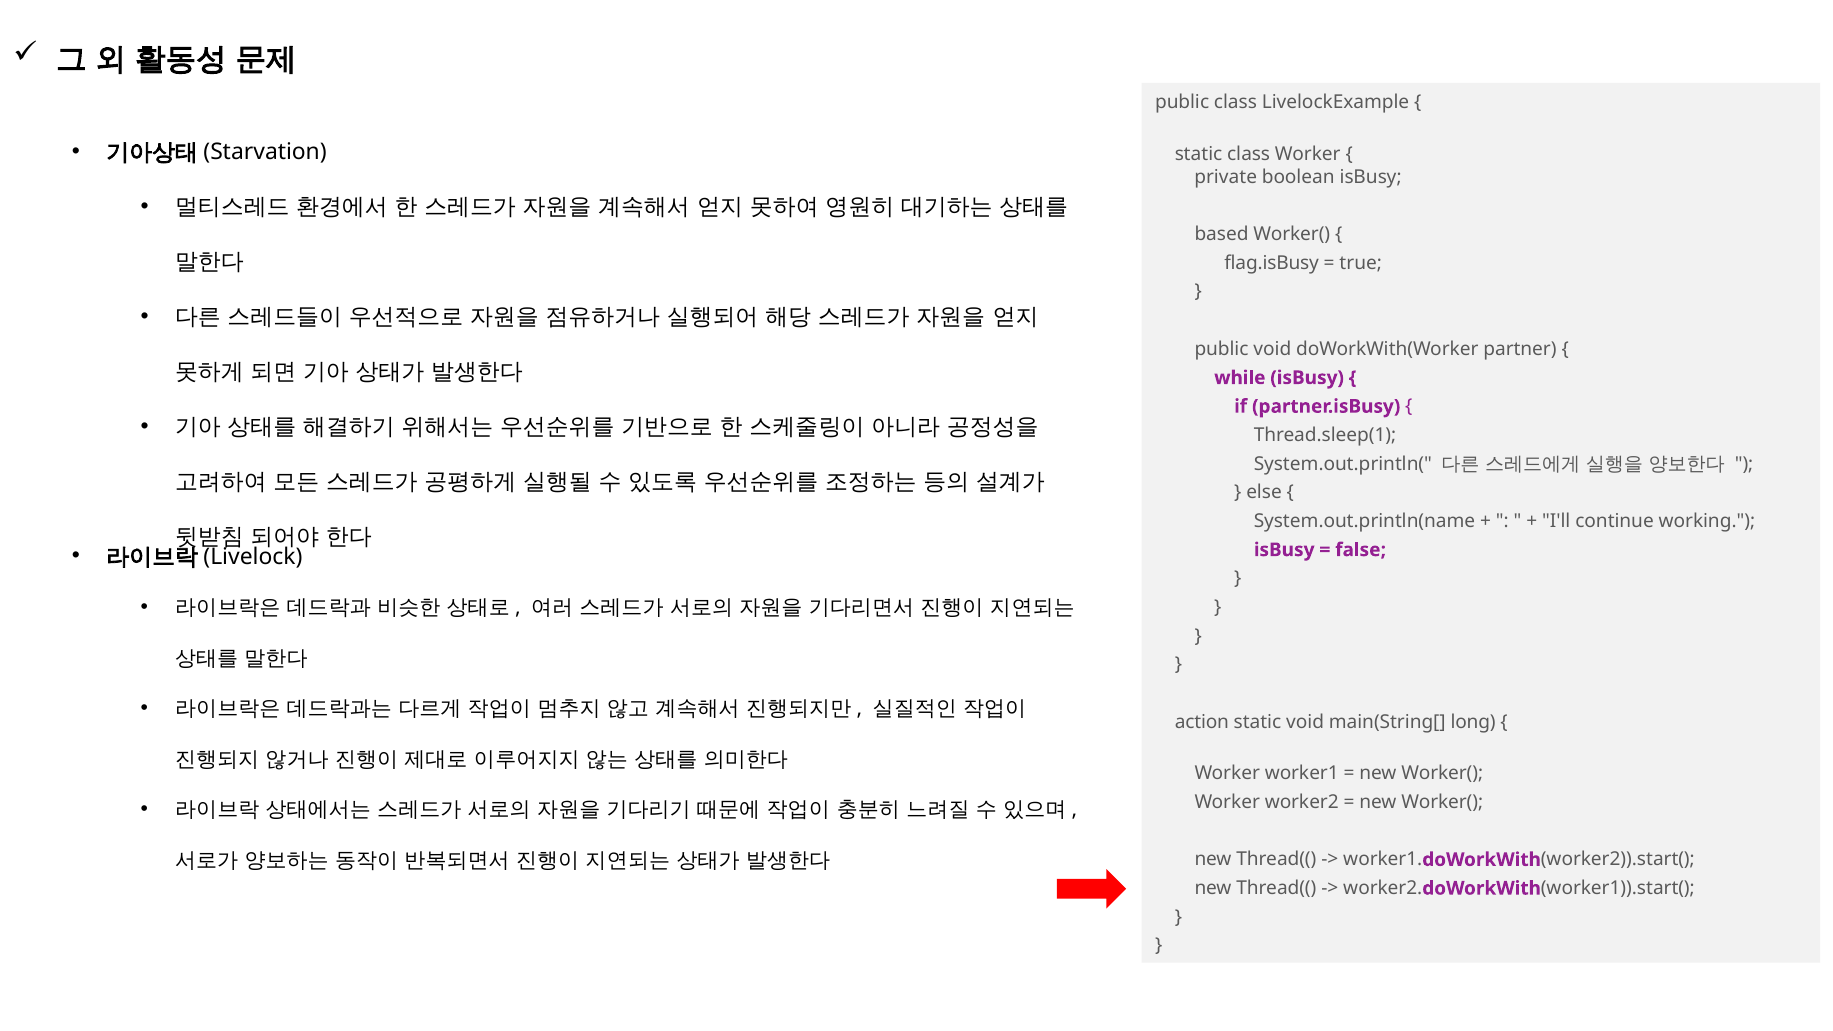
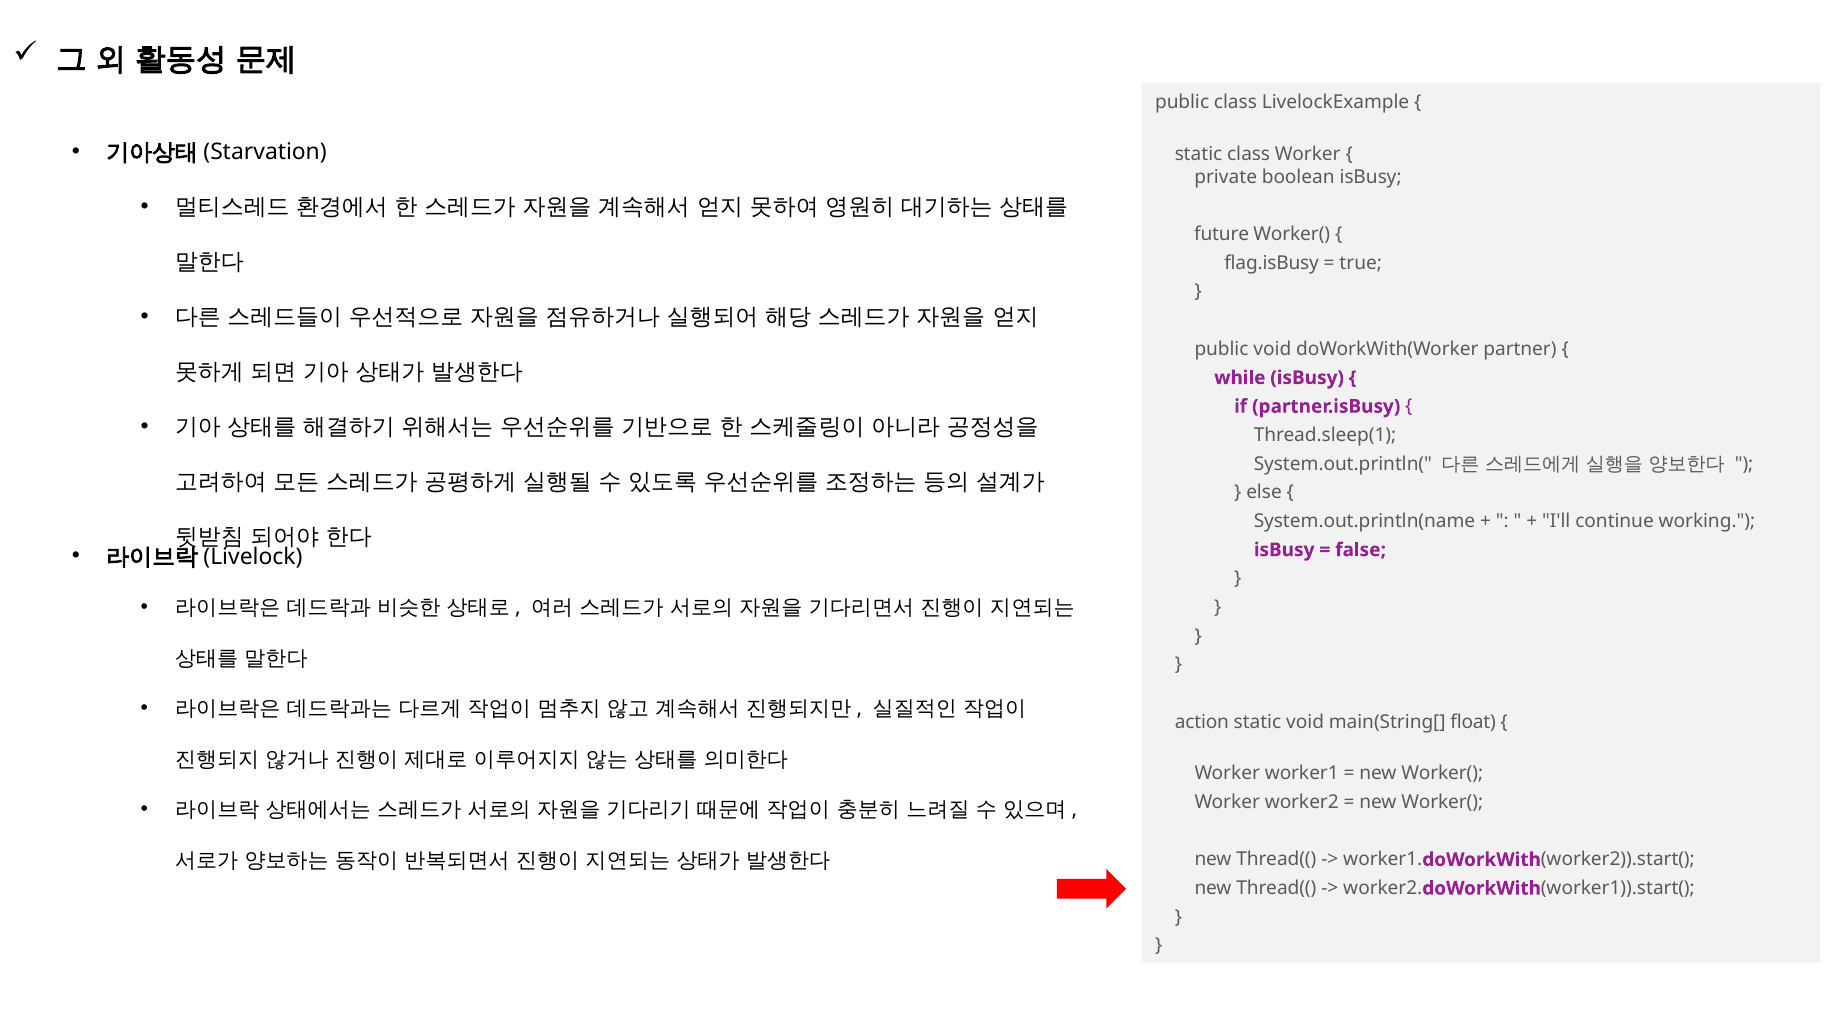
based: based -> future (1222, 234)
long: long -> float (1473, 722)
